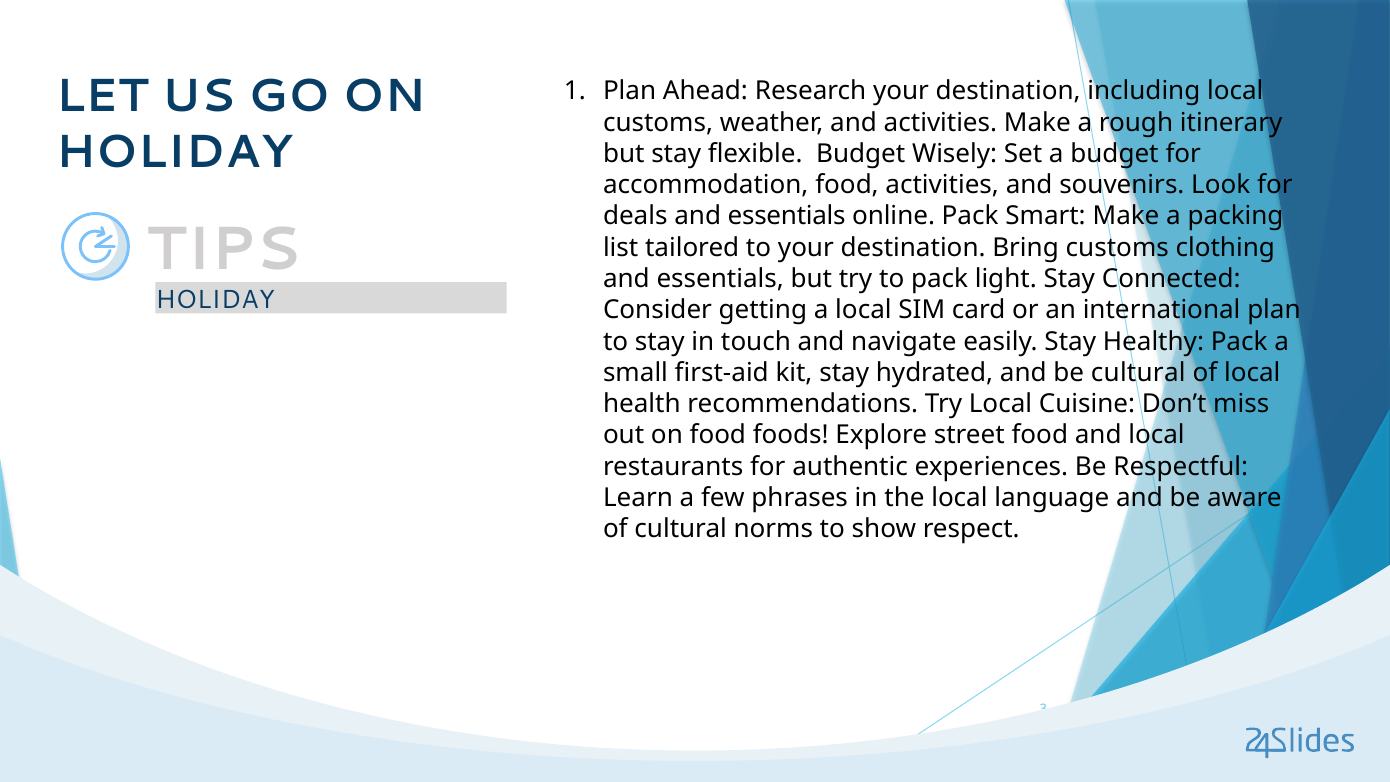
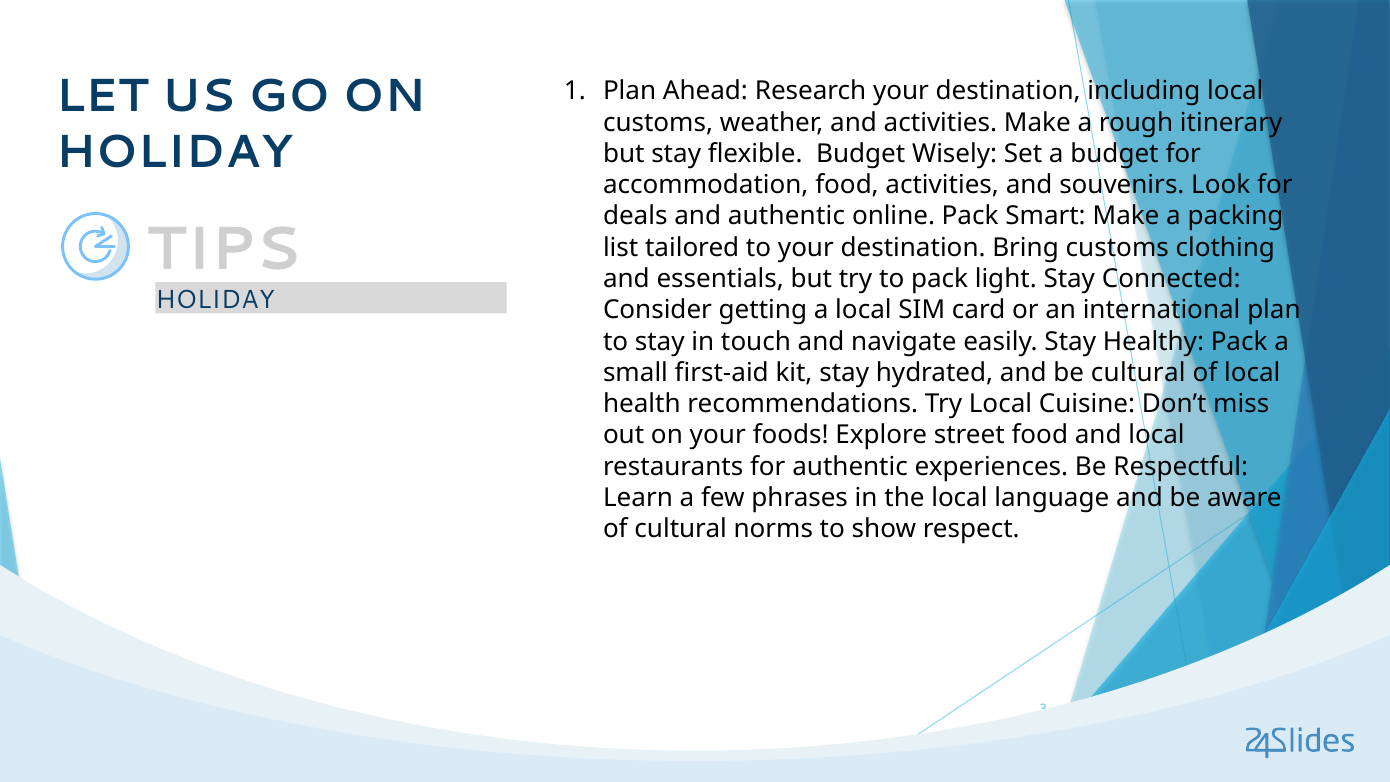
deals and essentials: essentials -> authentic (786, 216)
on food: food -> your (718, 435)
